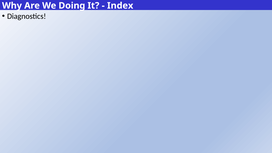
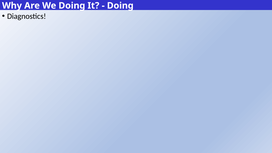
Index: Index -> Doing (120, 6)
